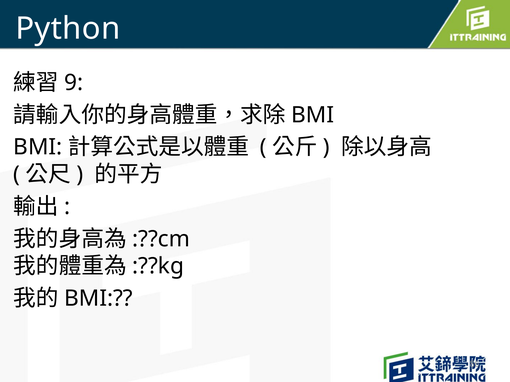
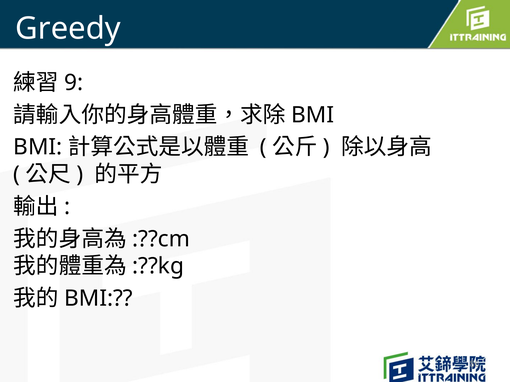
Python: Python -> Greedy (68, 29)
